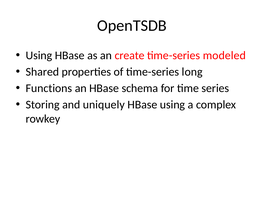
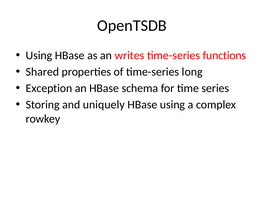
create: create -> writes (130, 55)
modeled: modeled -> functions (224, 55)
Functions: Functions -> Exception (49, 88)
